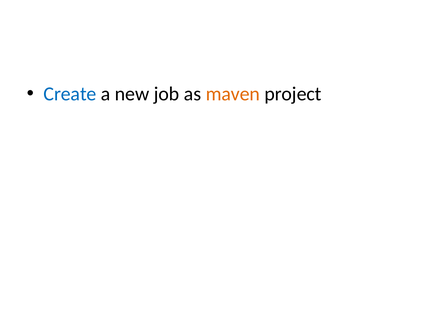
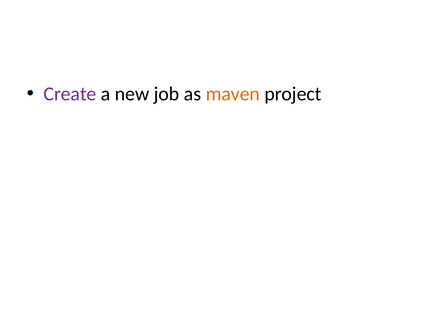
Create colour: blue -> purple (70, 94)
